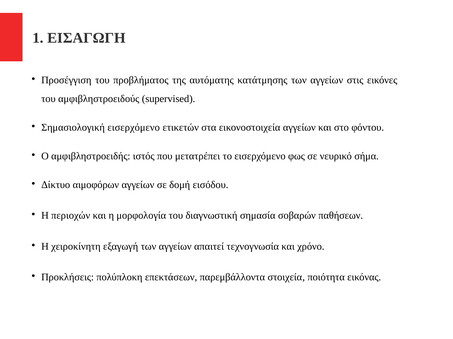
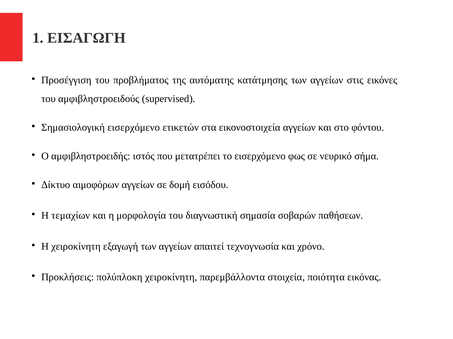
περιοχών: περιοχών -> τεμαχίων (71, 216)
πολύπλοκη επεκτάσεων: επεκτάσεων -> χειροκίνητη (171, 278)
